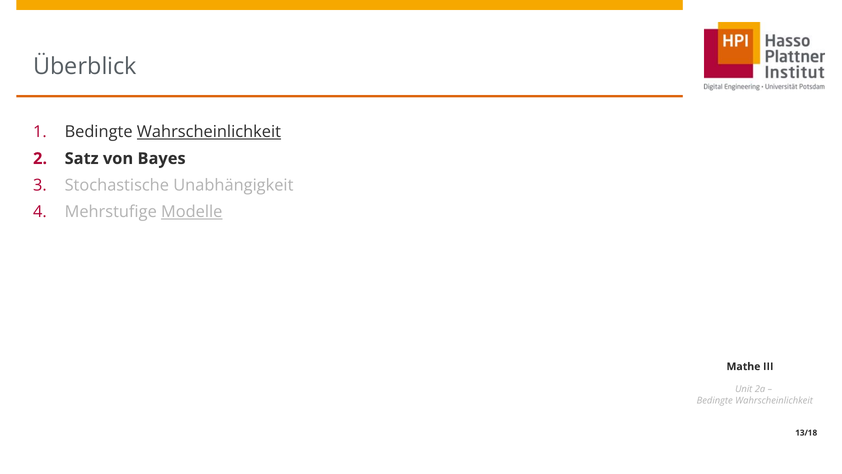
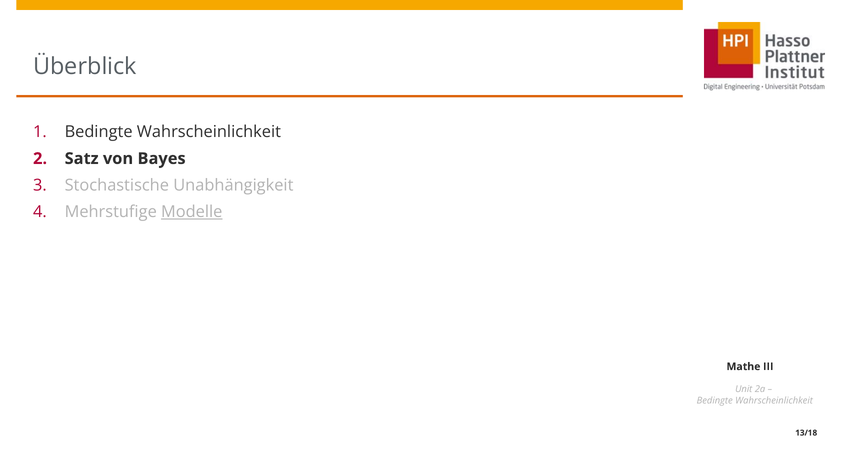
Wahrscheinlichkeit underline: present -> none (209, 132)
